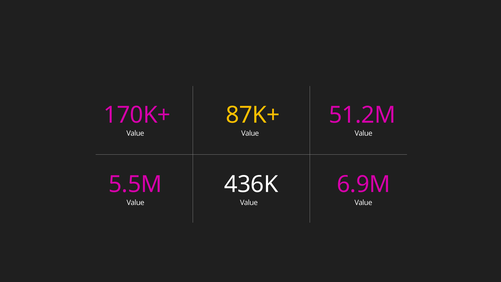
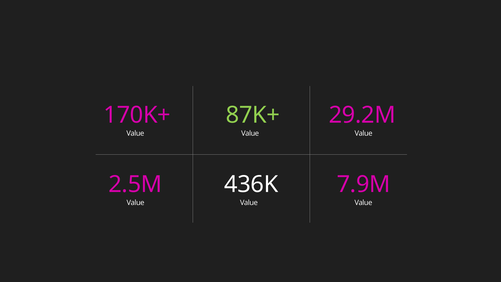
87K+ colour: yellow -> light green (253, 115)
51.2M: 51.2M -> 29.2M (362, 115)
5.5M: 5.5M -> 2.5M (135, 184)
6.9M: 6.9M -> 7.9M (364, 184)
